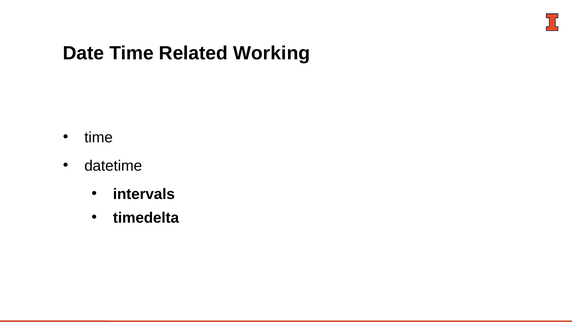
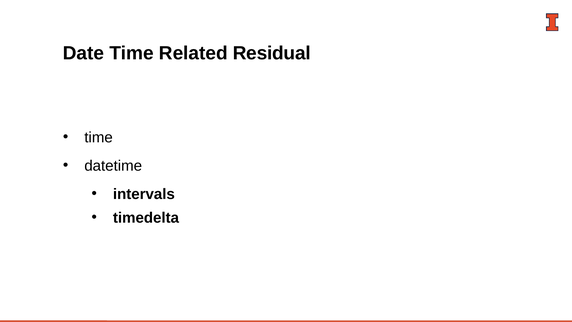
Working: Working -> Residual (272, 53)
